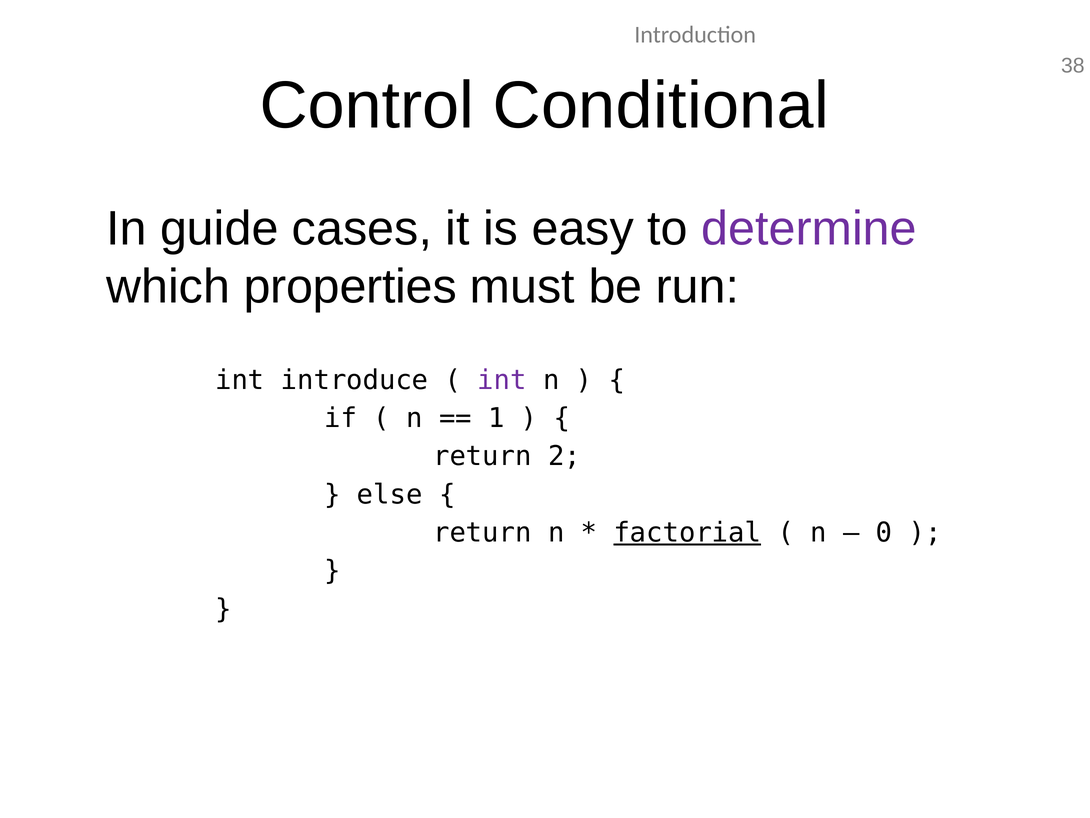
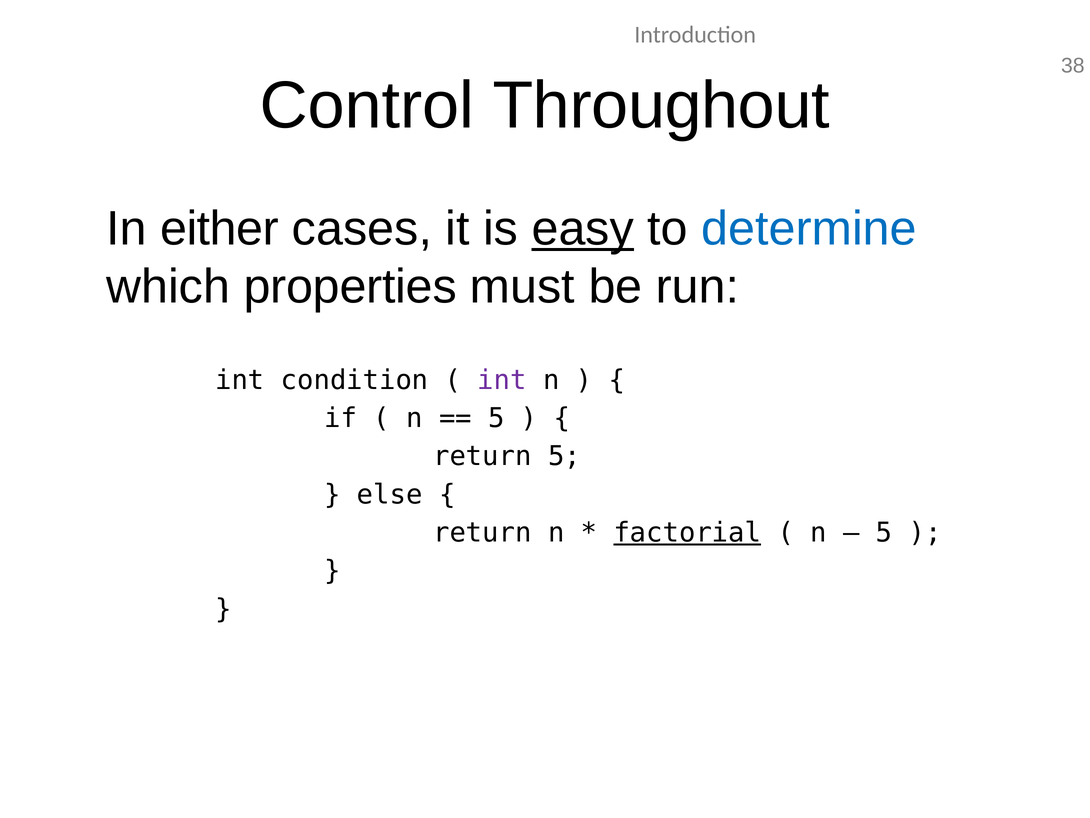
Conditional: Conditional -> Throughout (661, 106)
guide: guide -> either (220, 229)
easy underline: none -> present (583, 229)
determine colour: purple -> blue (809, 229)
introduce: introduce -> condition (355, 380)
1: 1 -> 5 (496, 418)
return 2: 2 -> 5 (564, 456)
0: 0 -> 5 (884, 532)
